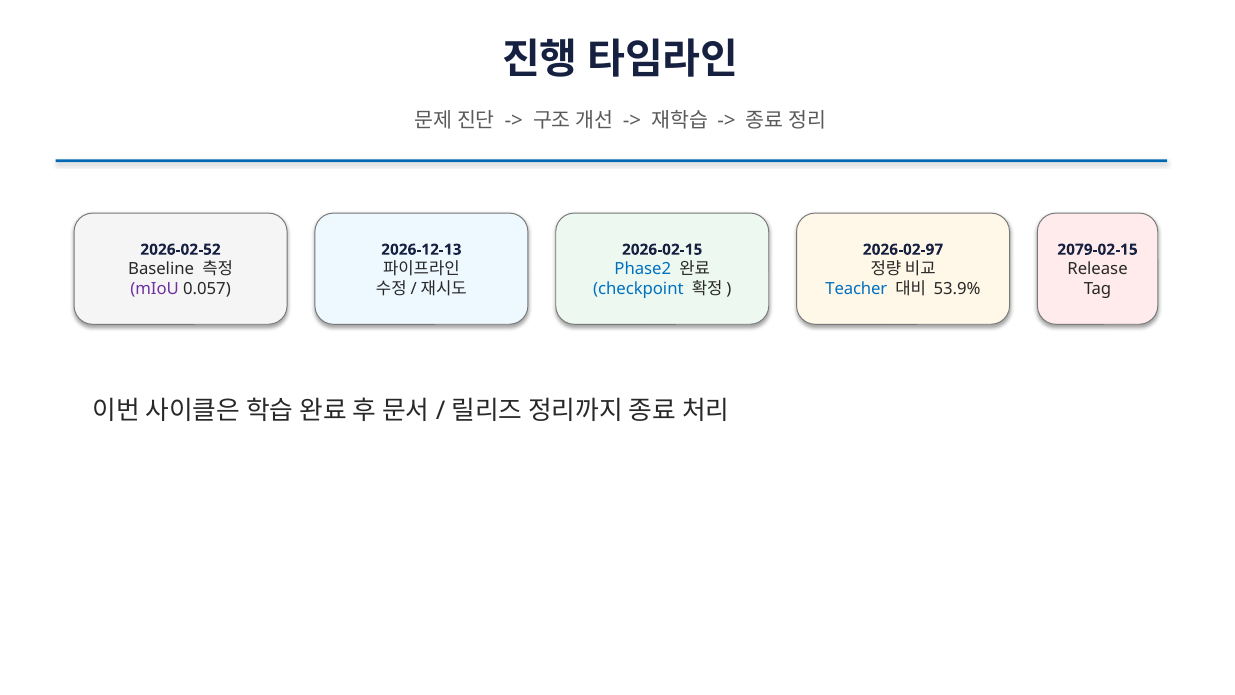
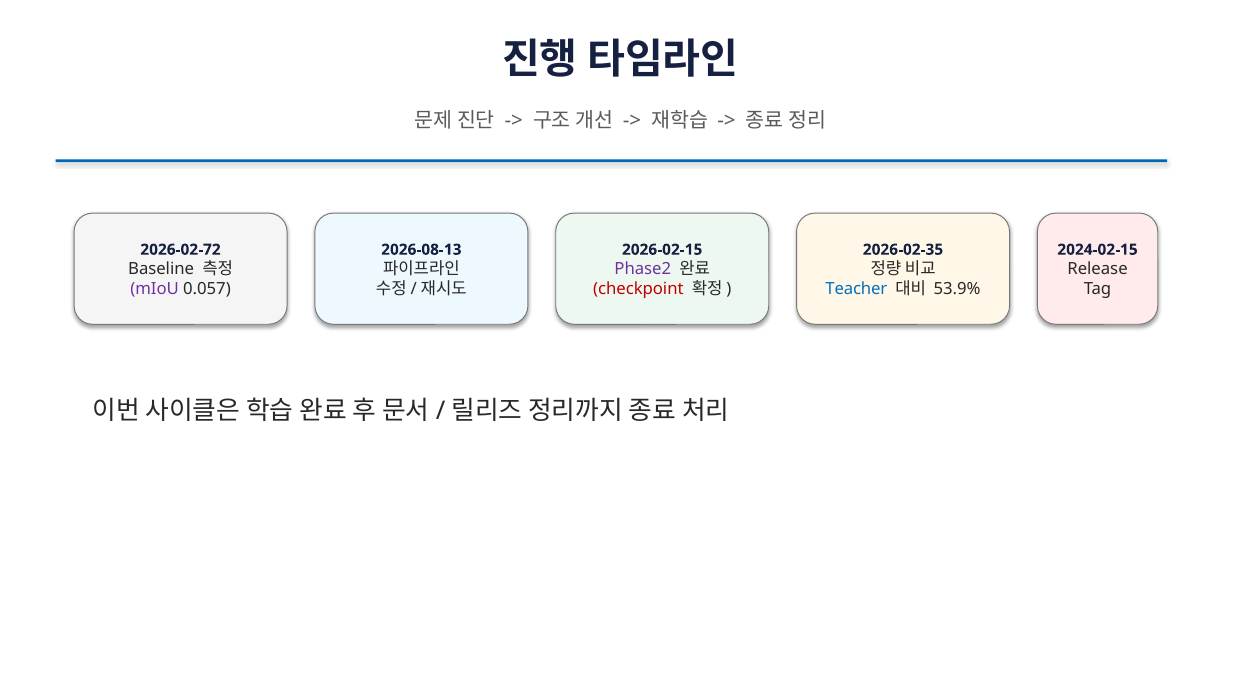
2026-02-52: 2026-02-52 -> 2026-02-72 (181, 250)
2026-12-13: 2026-12-13 -> 2026-08-13 (421, 250)
2026-02-97: 2026-02-97 -> 2026-02-35 (903, 250)
2079-02-15: 2079-02-15 -> 2024-02-15 (1098, 250)
Phase2 colour: blue -> purple (643, 269)
checkpoint colour: blue -> red (638, 289)
